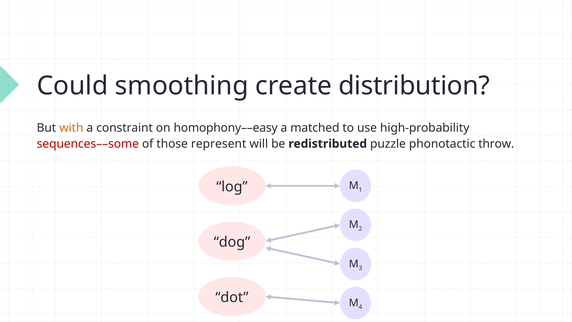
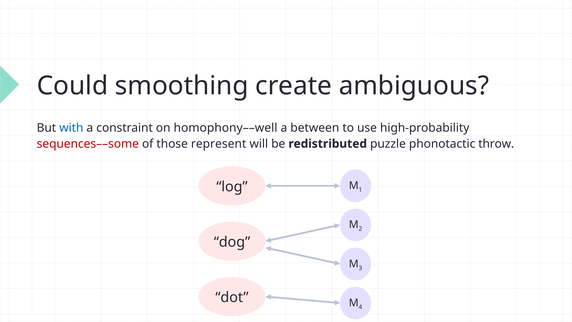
distribution: distribution -> ambiguous (414, 86)
with colour: orange -> blue (71, 128)
homophony––easy: homophony––easy -> homophony––well (226, 128)
matched: matched -> between (315, 128)
